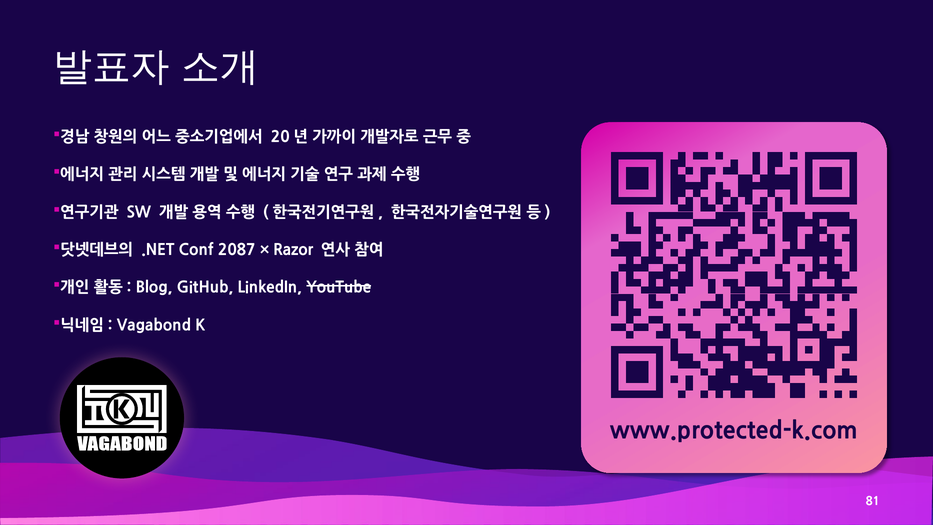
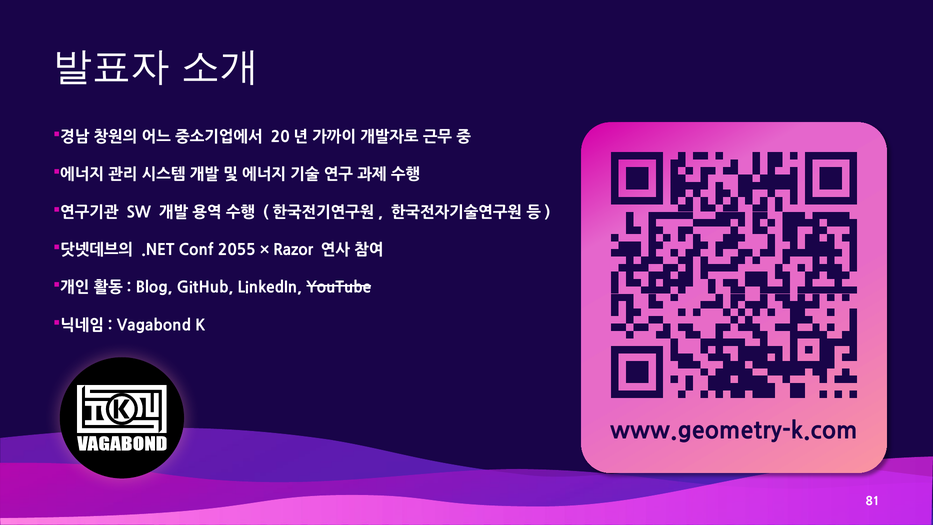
2087: 2087 -> 2055 (237, 250)
www.protected-k.com: www.protected-k.com -> www.geometry-k.com (734, 431)
